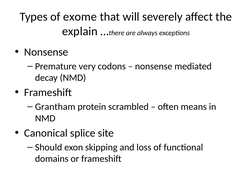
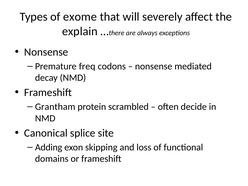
very: very -> freq (87, 66)
means: means -> decide (194, 107)
Should: Should -> Adding (49, 147)
